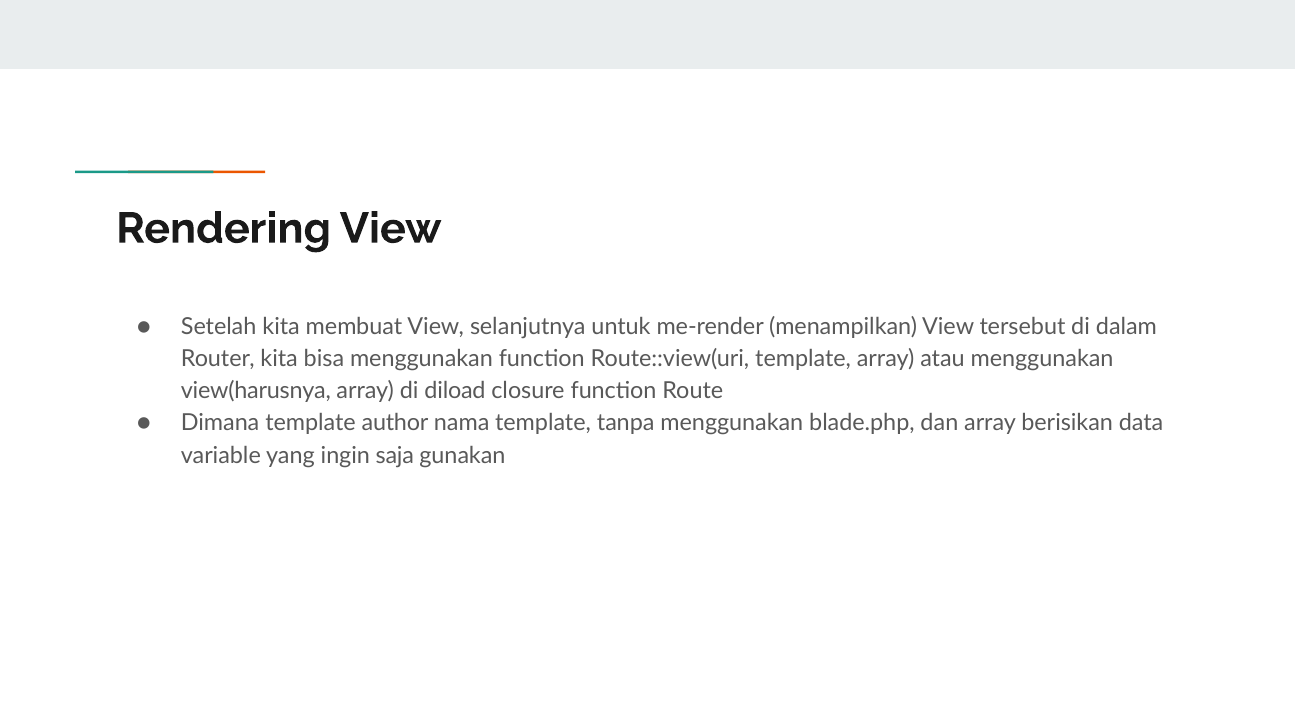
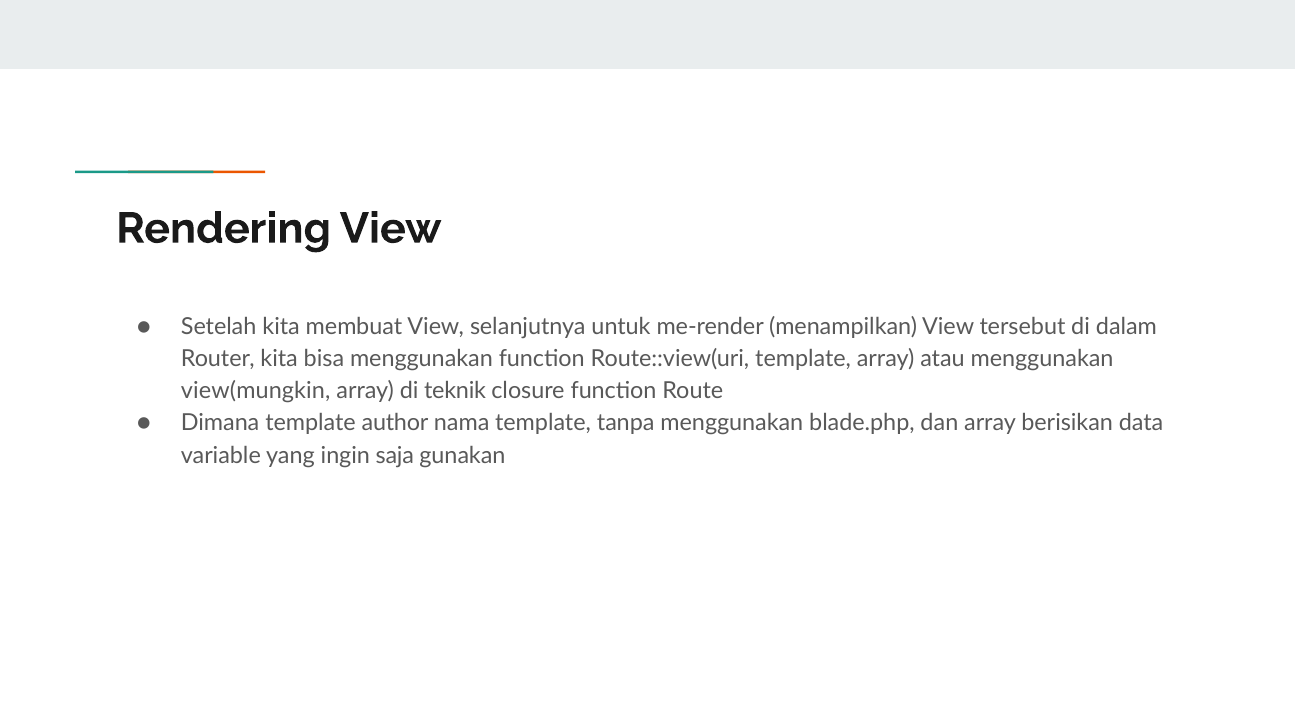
view(harusnya: view(harusnya -> view(mungkin (256, 391)
diload: diload -> teknik (455, 391)
